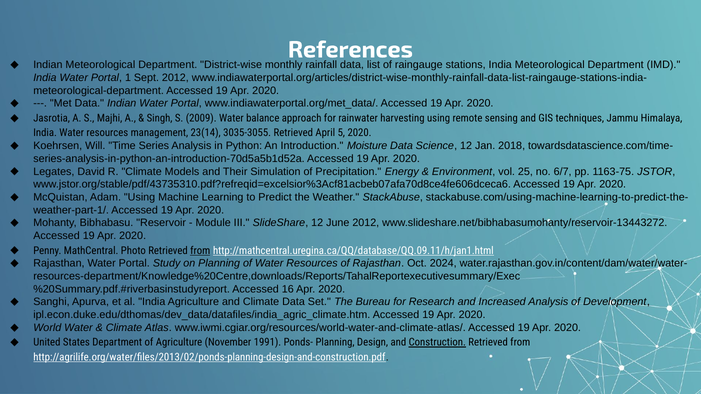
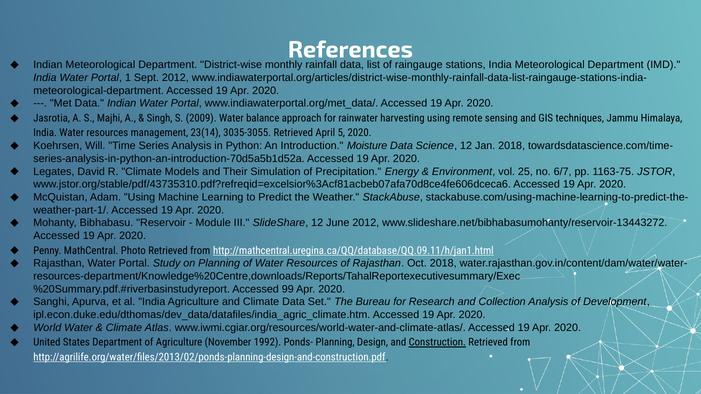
from underline: present -> none (200, 251)
Oct 2024: 2024 -> 2018 (443, 264)
16: 16 -> 99 (288, 289)
Increased: Increased -> Collection (502, 302)
1991: 1991 -> 1992 (267, 343)
